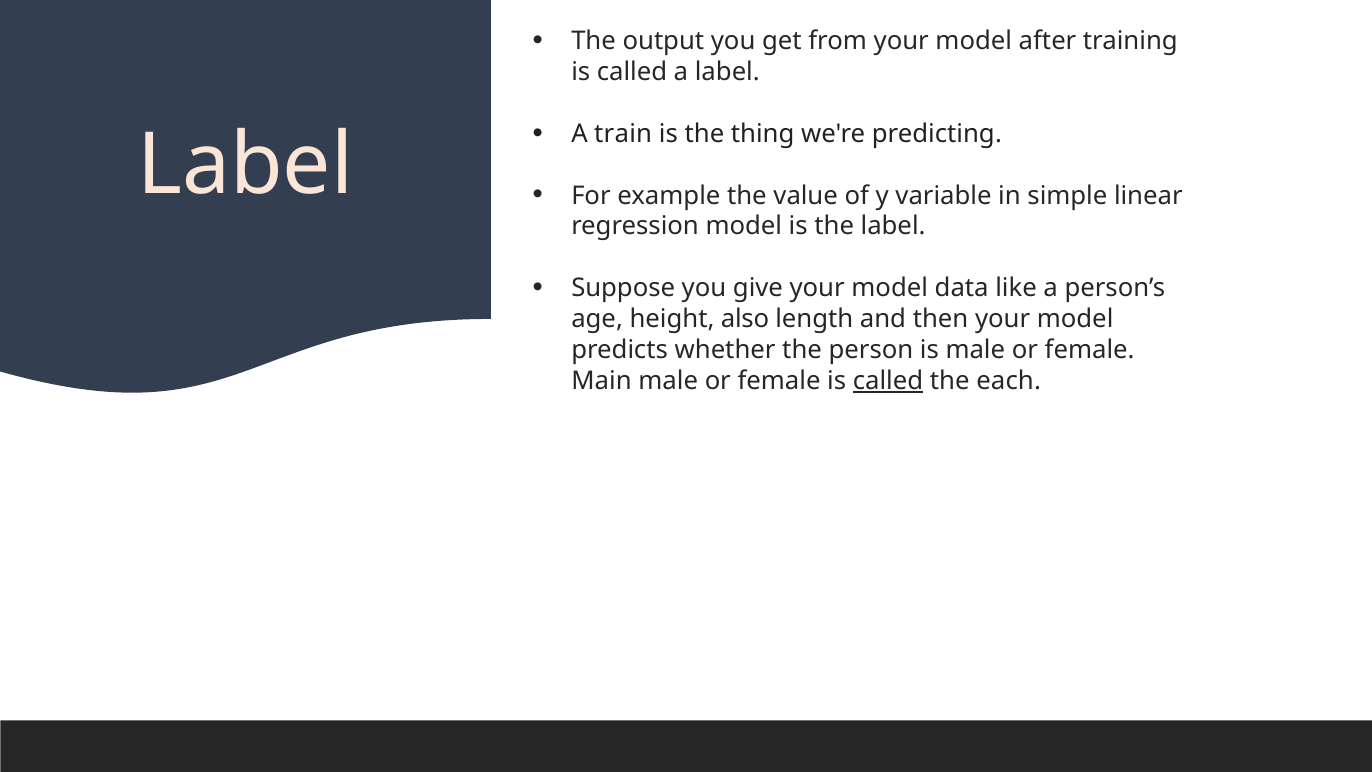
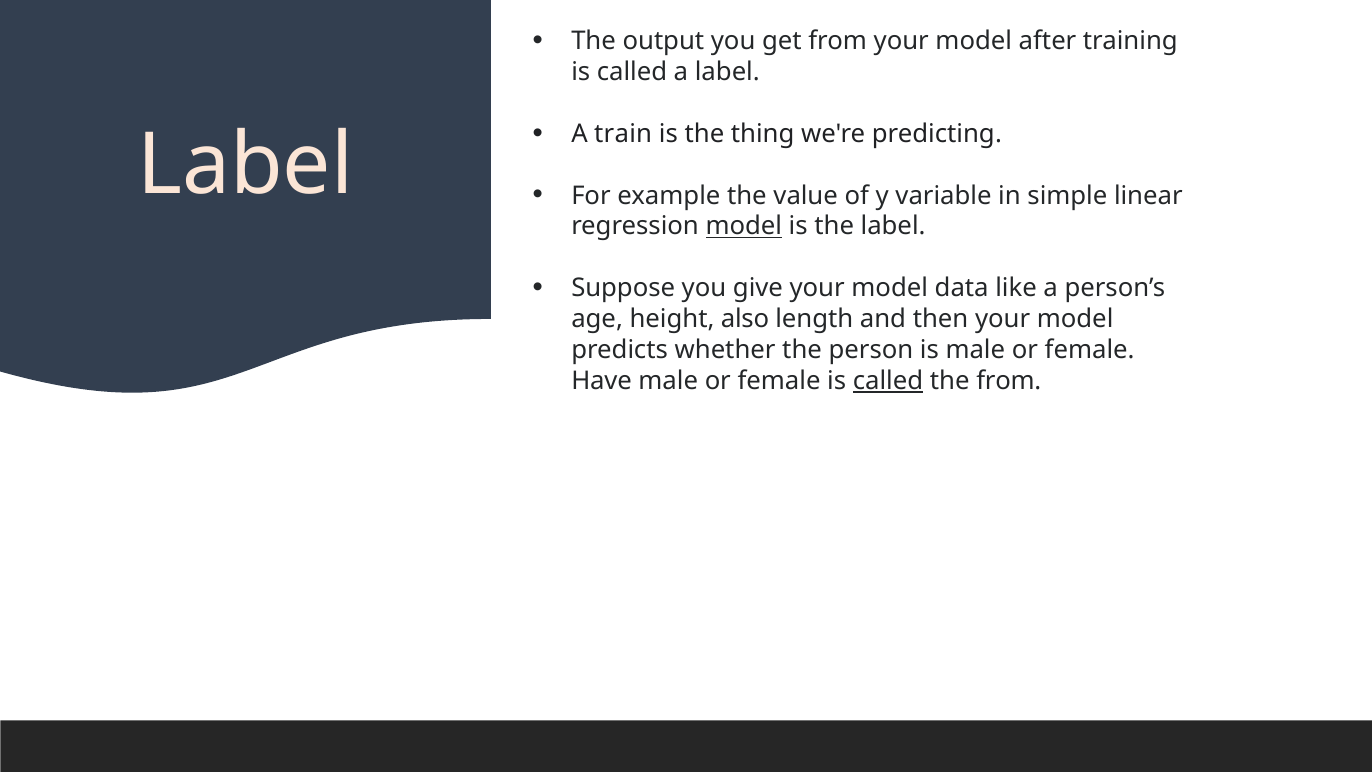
model underline: none -> present (744, 226)
Main: Main -> Have (602, 381)
the each: each -> from (1009, 381)
